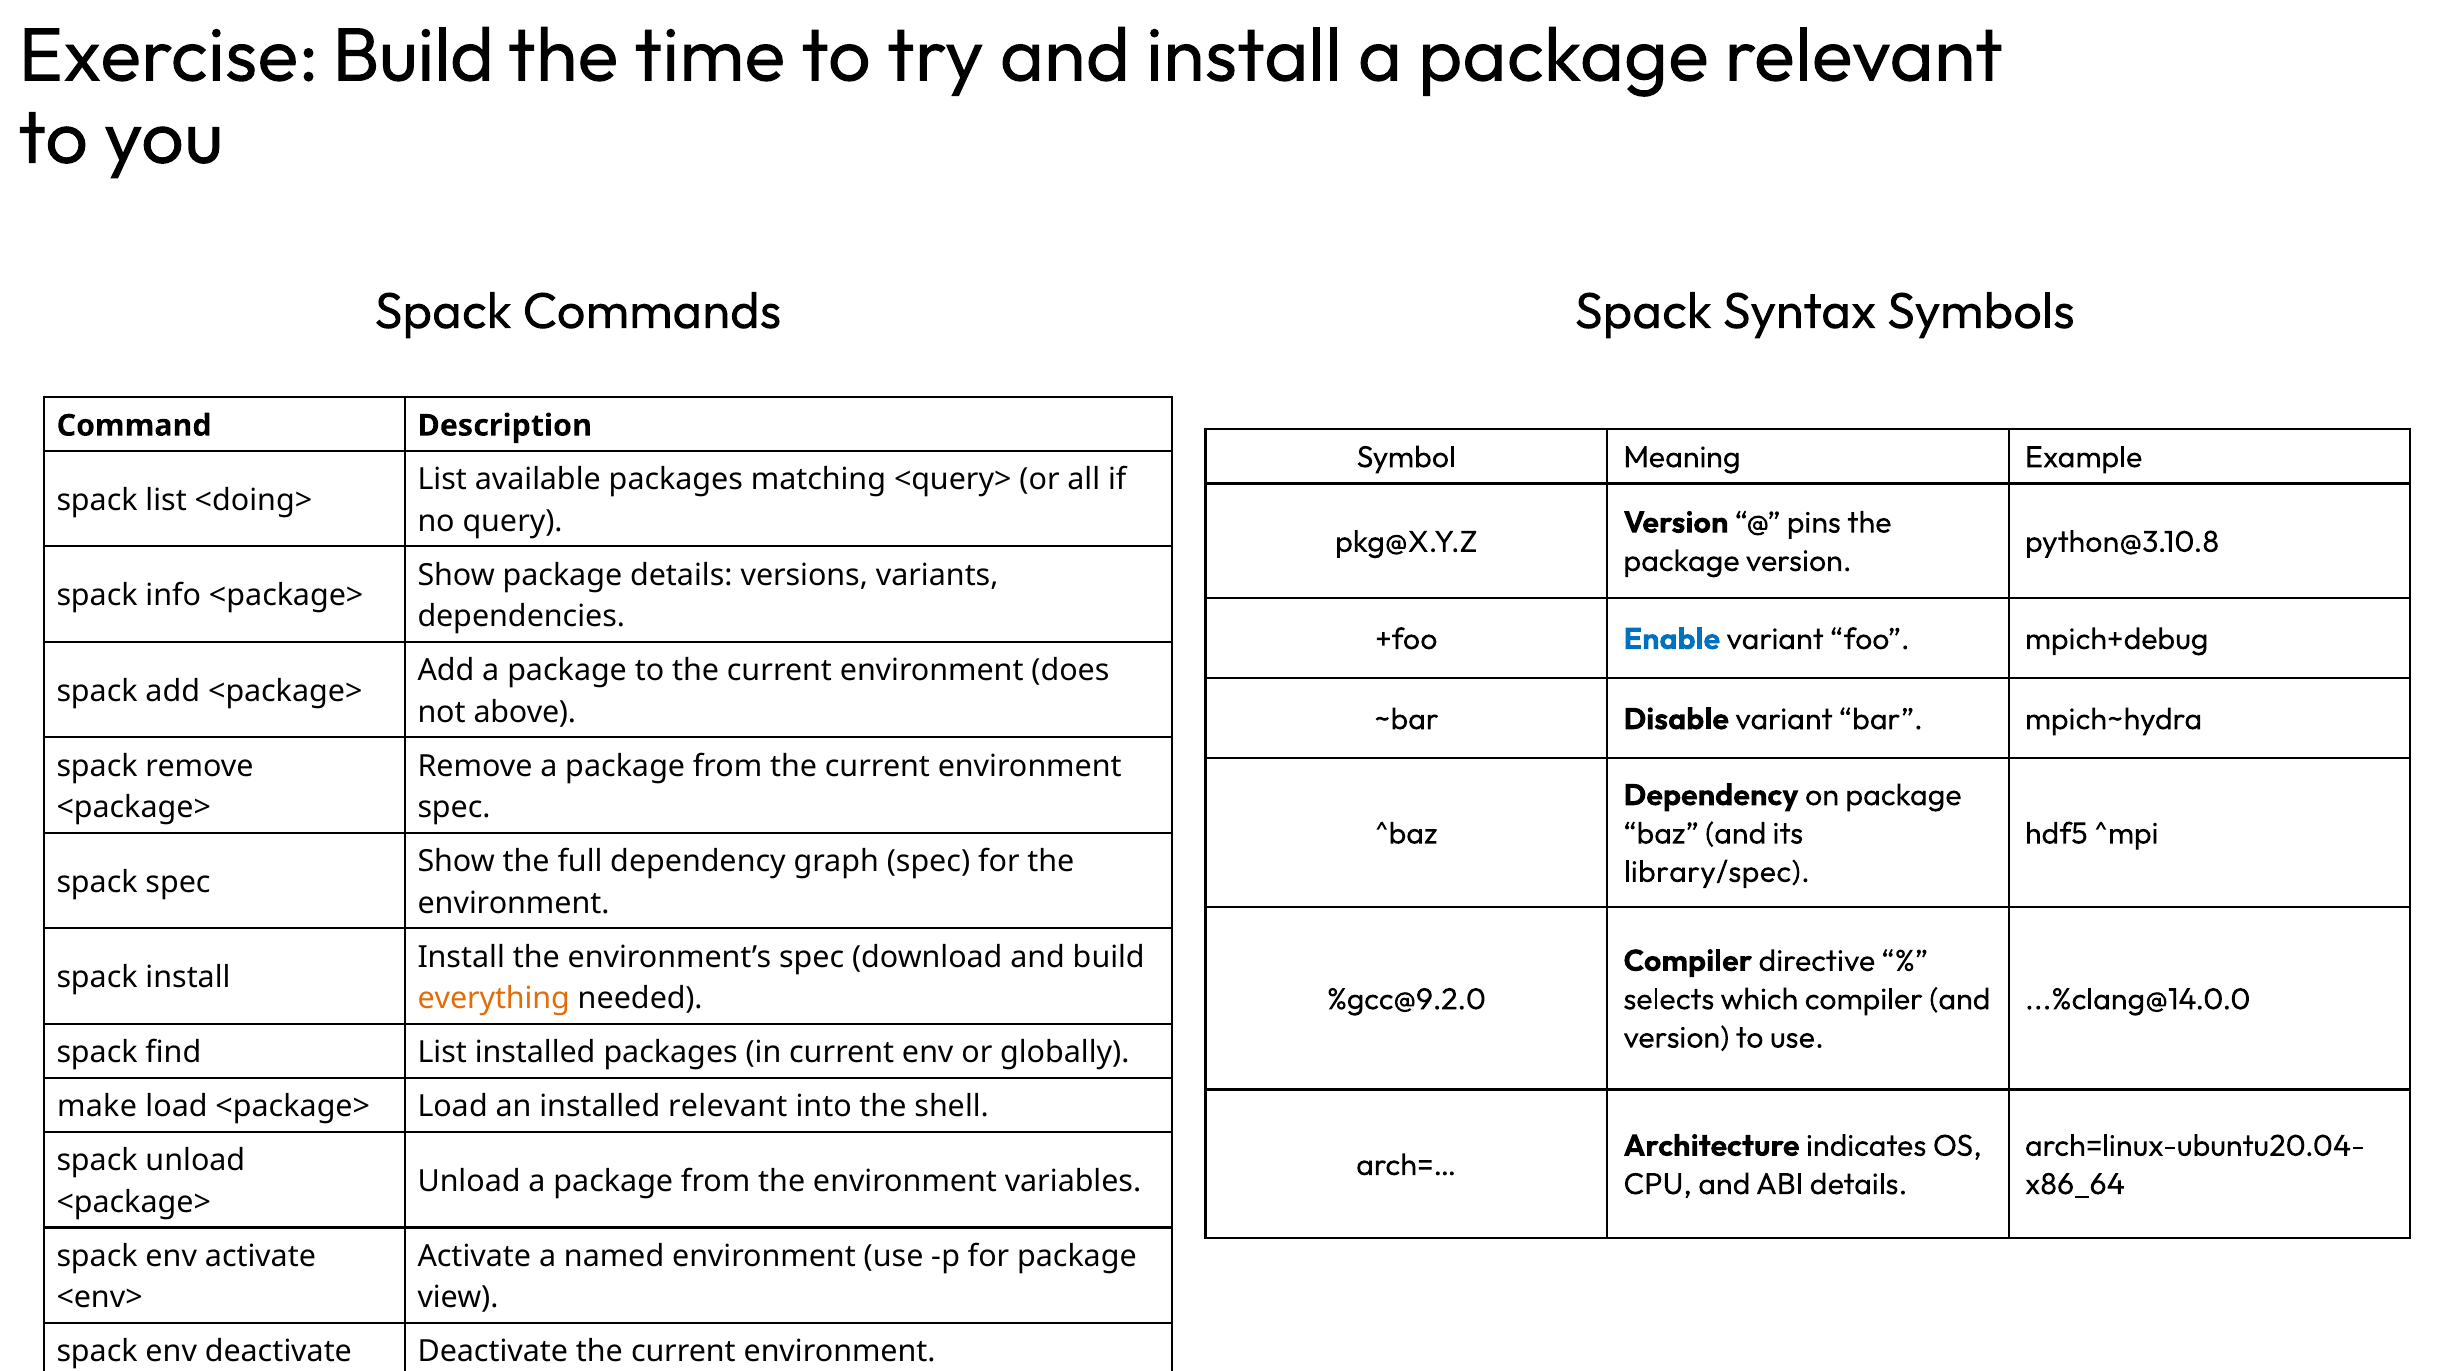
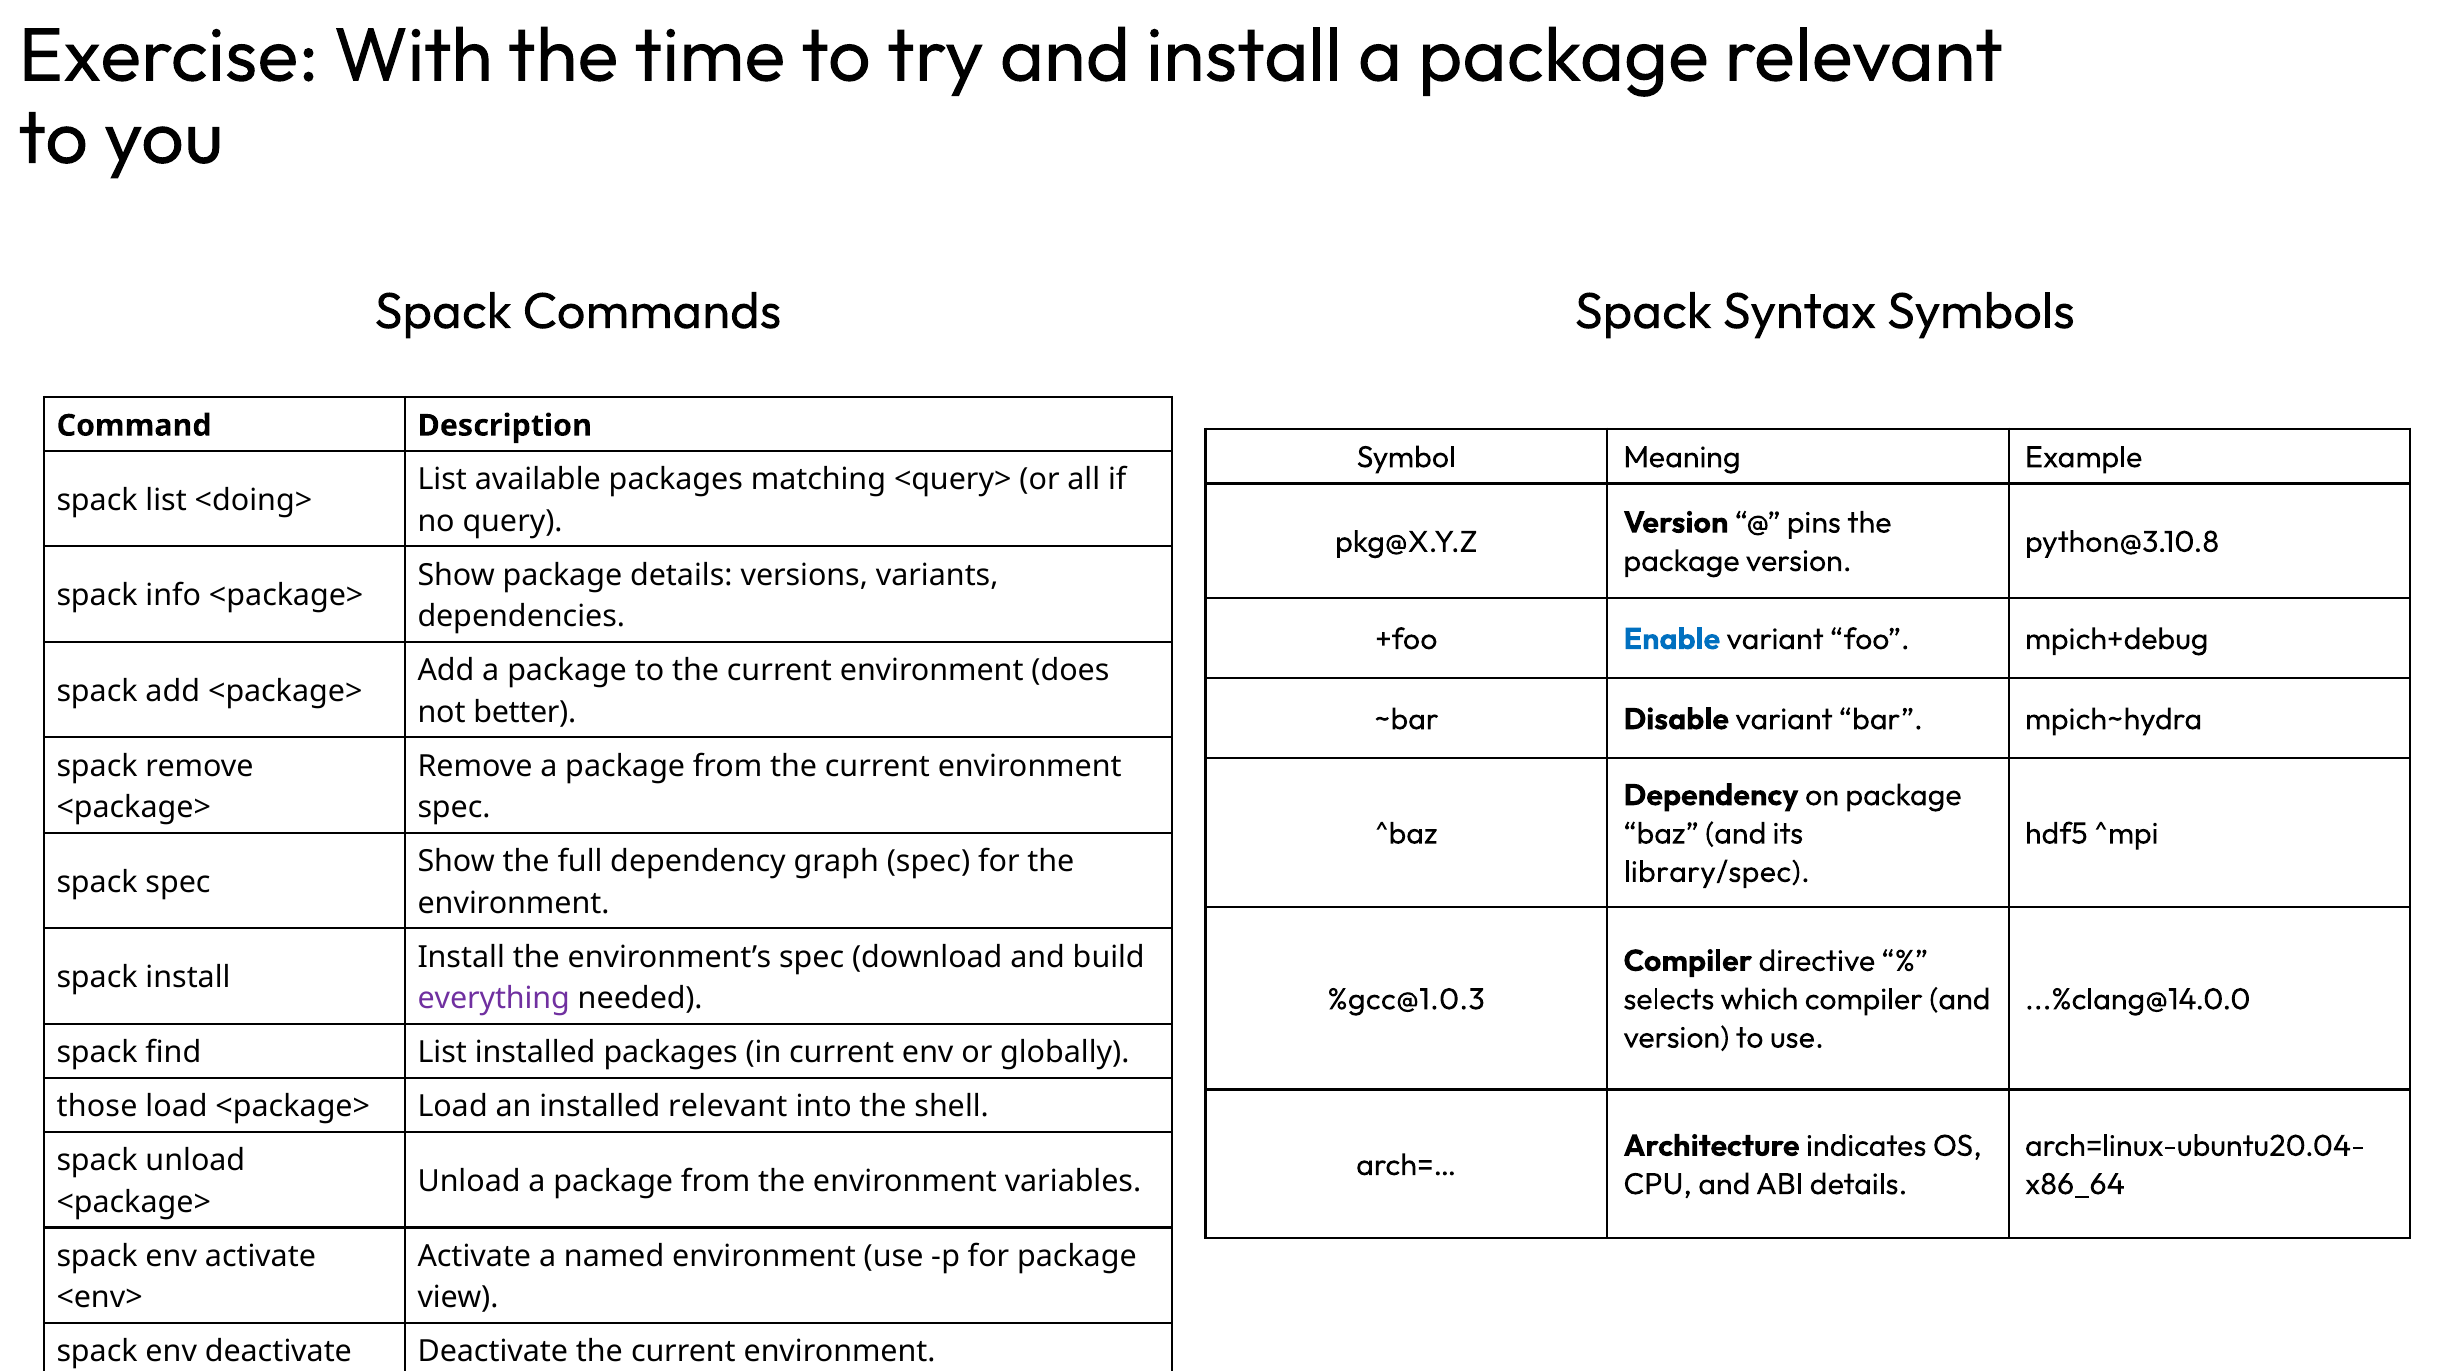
Exercise Build: Build -> With (413, 56)
above: above -> better (525, 712)
%gcc@9.2.0: %gcc@9.2.0 -> %gcc@1.0.3 (1406, 1000)
everything colour: orange -> purple (494, 999)
make: make -> those (97, 1107)
